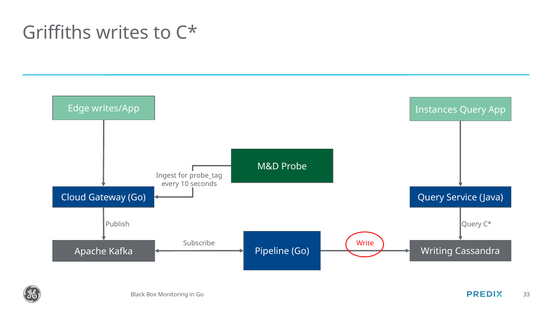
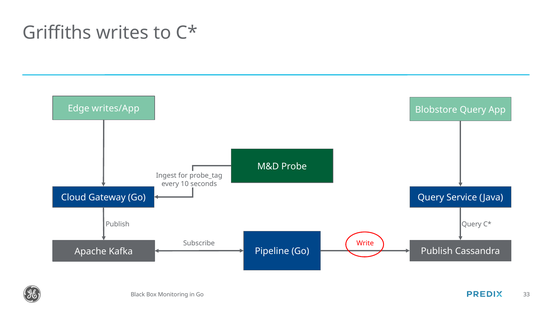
Instances: Instances -> Blobstore (436, 110)
Writing: Writing -> Publish (437, 252)
